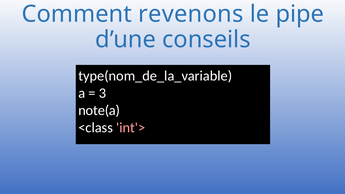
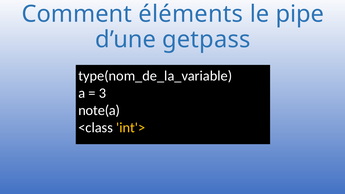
revenons: revenons -> éléments (191, 14)
conseils: conseils -> getpass (206, 40)
int'> colour: pink -> yellow (131, 128)
